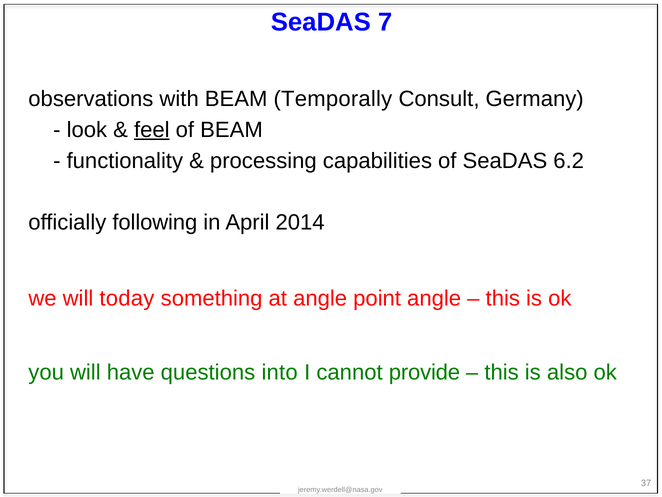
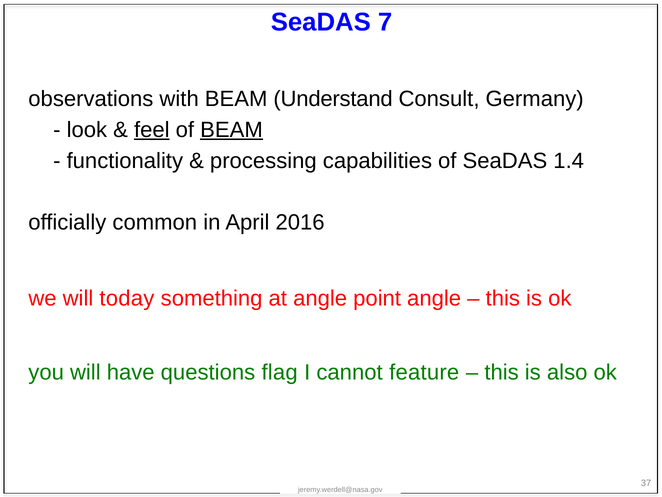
Temporally: Temporally -> Understand (333, 99)
BEAM underline: none -> present (231, 130)
6.2: 6.2 -> 1.4 (569, 161)
following: following -> common (155, 222)
2014: 2014 -> 2016 (300, 222)
into: into -> flag (280, 372)
provide: provide -> feature (424, 372)
